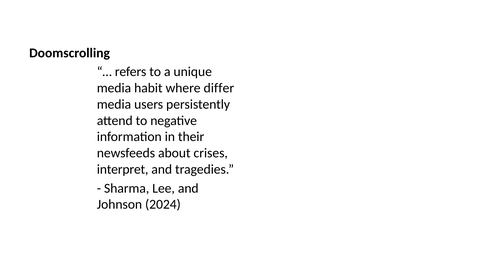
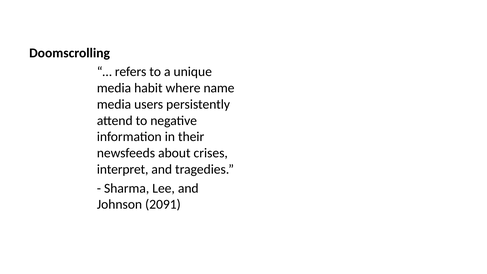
differ: differ -> name (219, 88)
2024: 2024 -> 2091 (163, 204)
